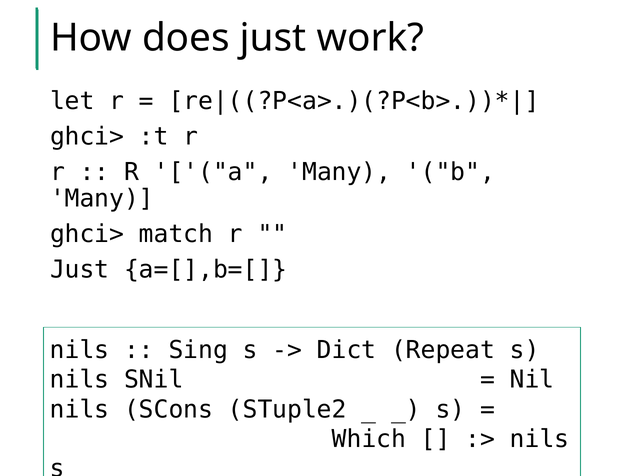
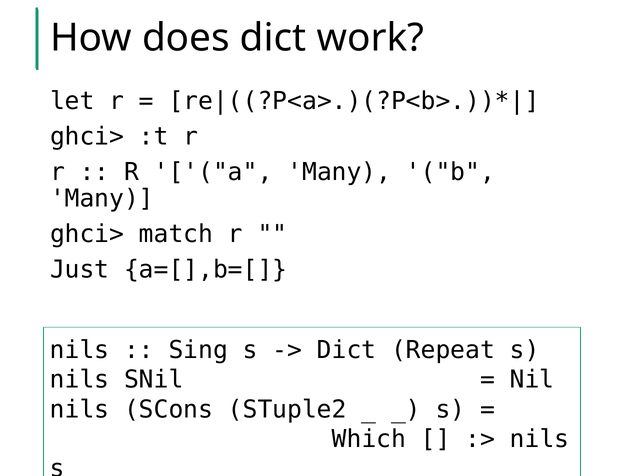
does just: just -> dict (273, 38)
